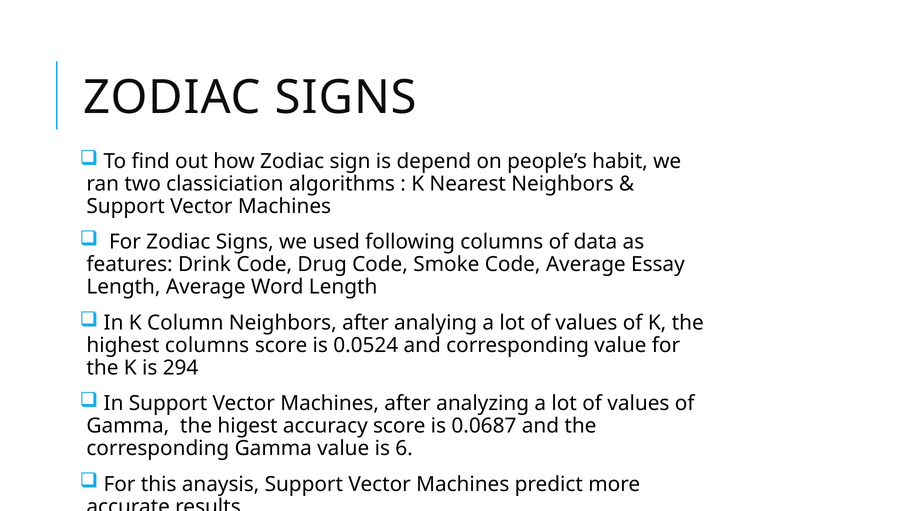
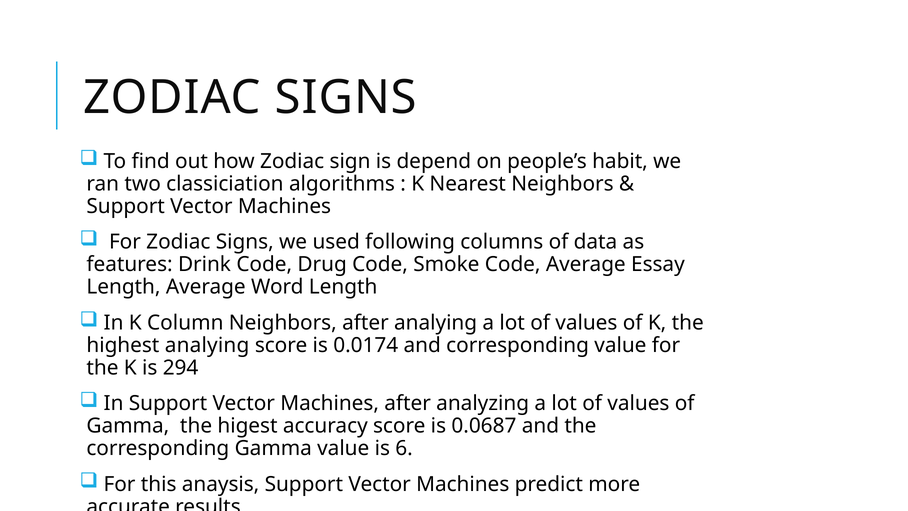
highest columns: columns -> analying (207, 345)
0.0524: 0.0524 -> 0.0174 (366, 345)
